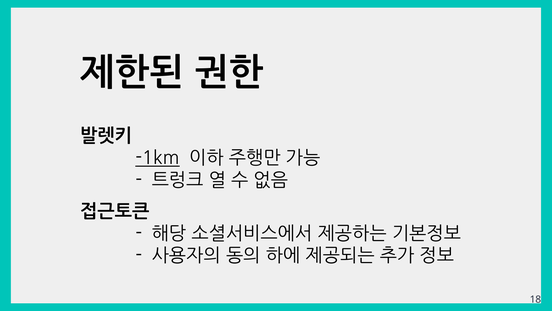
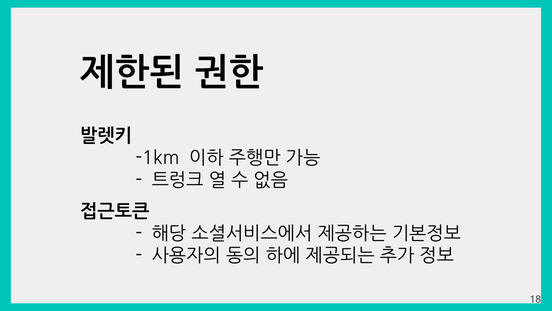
-1km underline: present -> none (158, 158)
